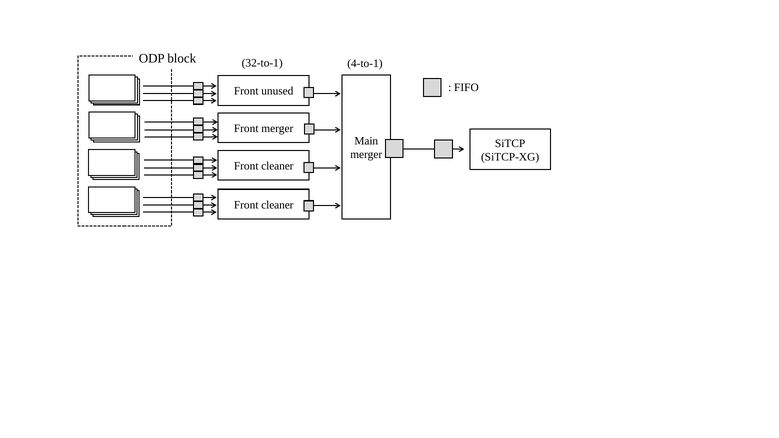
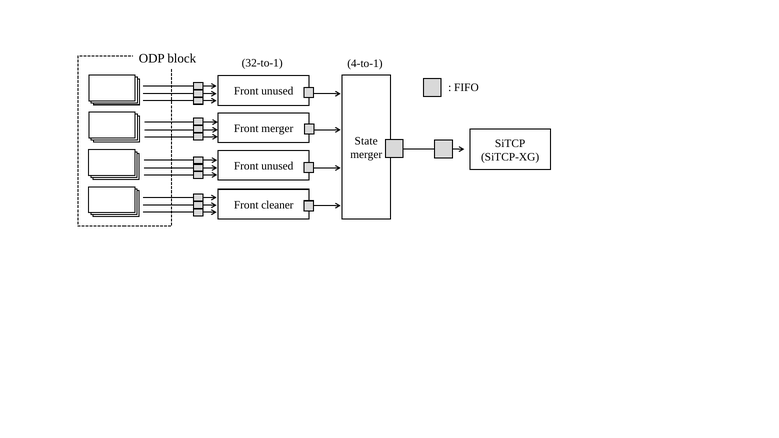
Main: Main -> State (366, 141)
cleaner: cleaner -> unused (277, 166)
